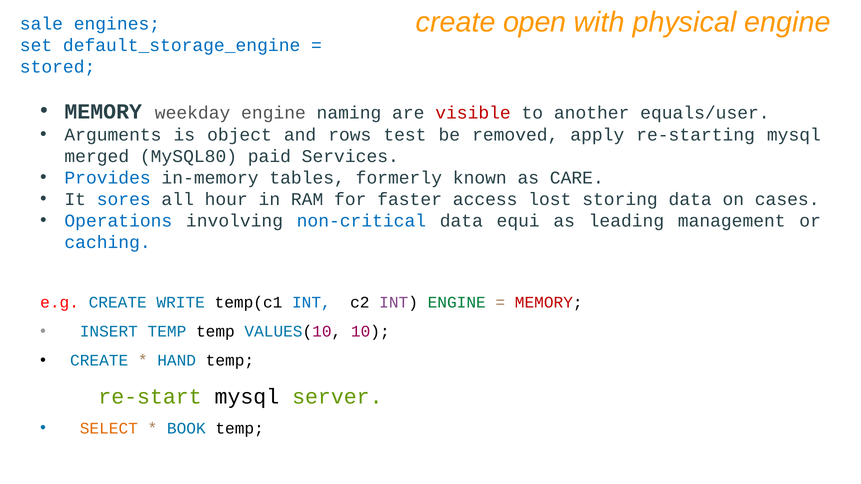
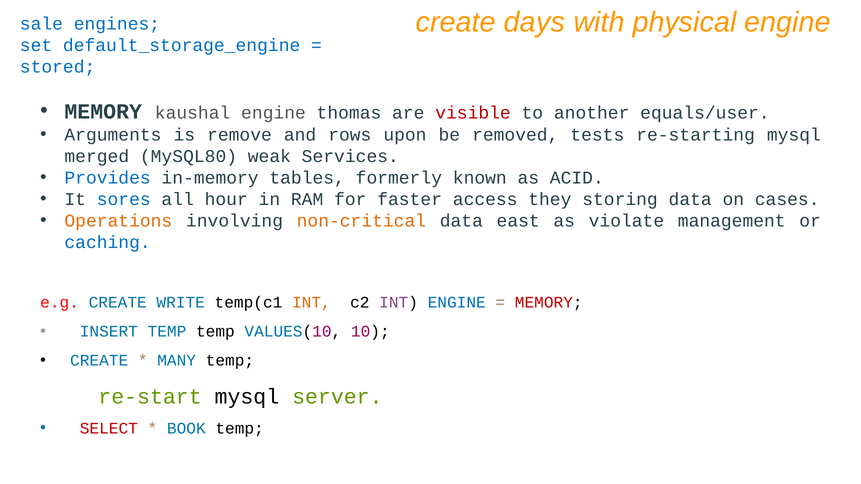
open: open -> days (534, 22)
weekday: weekday -> kaushal (193, 113)
naming: naming -> thomas (349, 113)
object: object -> remove (239, 135)
test: test -> upon (405, 135)
apply: apply -> tests (597, 135)
paid: paid -> weak (269, 156)
CARE: CARE -> ACID (577, 178)
lost: lost -> they (550, 200)
Operations colour: blue -> orange (118, 221)
non-critical colour: blue -> orange (361, 221)
equi: equi -> east (518, 221)
leading: leading -> violate (626, 221)
INT colour: blue -> orange (311, 303)
ENGINE colour: green -> blue (457, 303)
HAND: HAND -> MANY (177, 361)
SELECT colour: orange -> red (109, 429)
